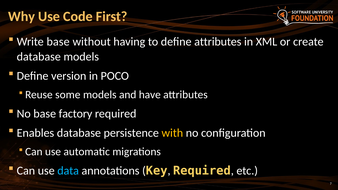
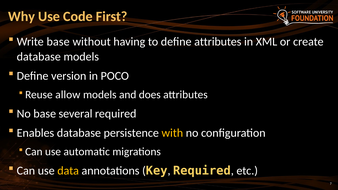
some: some -> allow (68, 95)
have: have -> does (150, 95)
factory: factory -> several (76, 114)
data colour: light blue -> yellow (68, 171)
